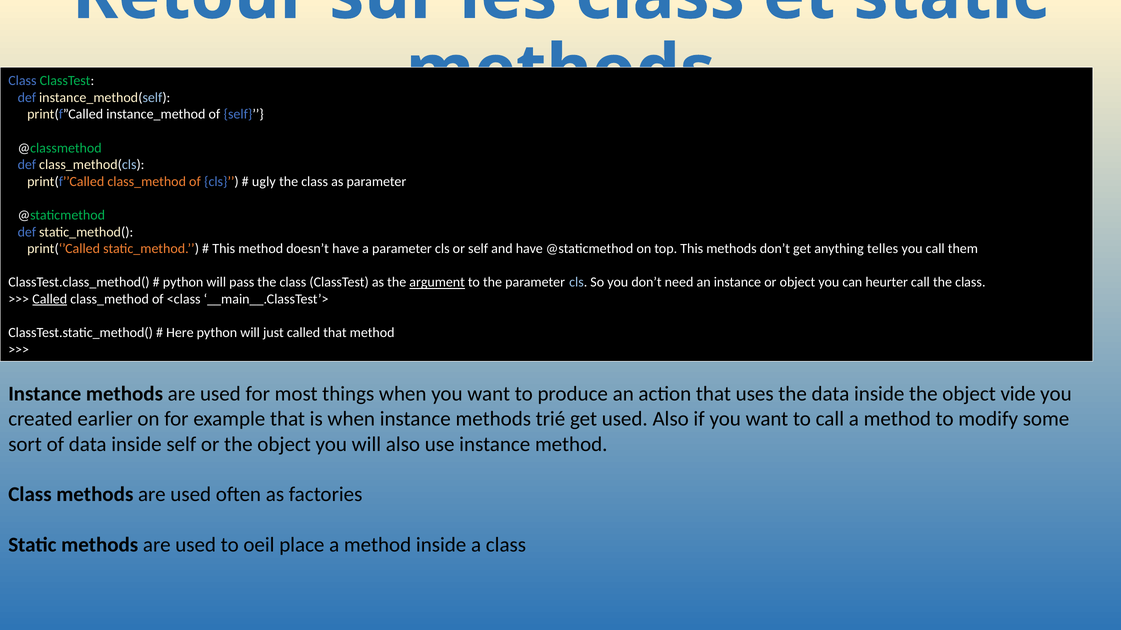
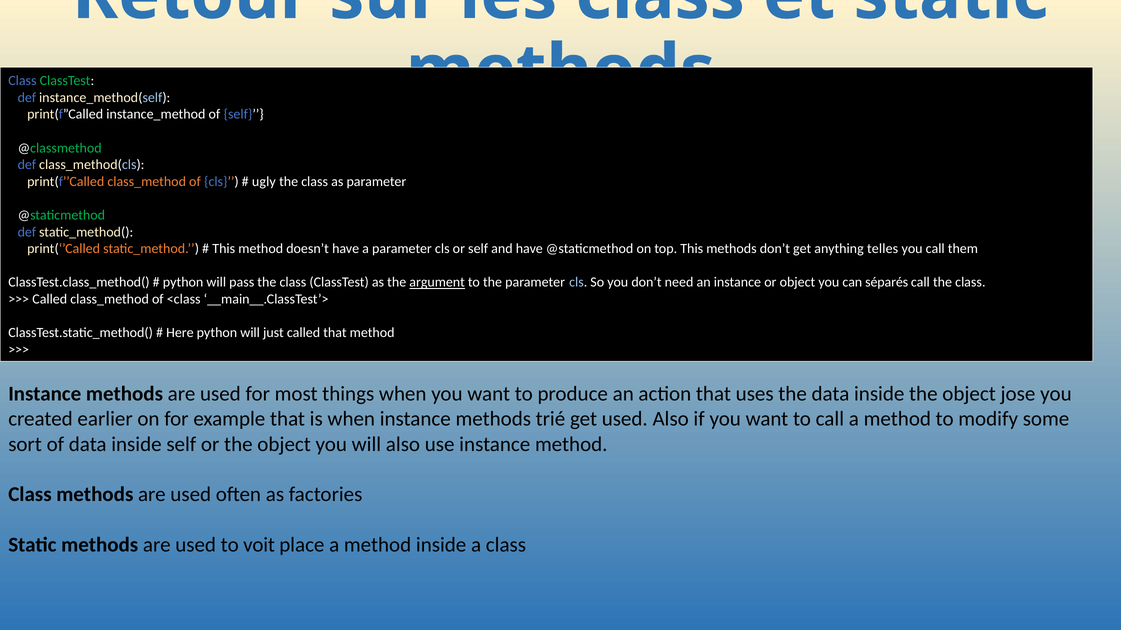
heurter: heurter -> séparés (887, 283)
Called underline: present -> none (50, 299)
vide: vide -> jose (1018, 394)
oeil: oeil -> voit (259, 545)
